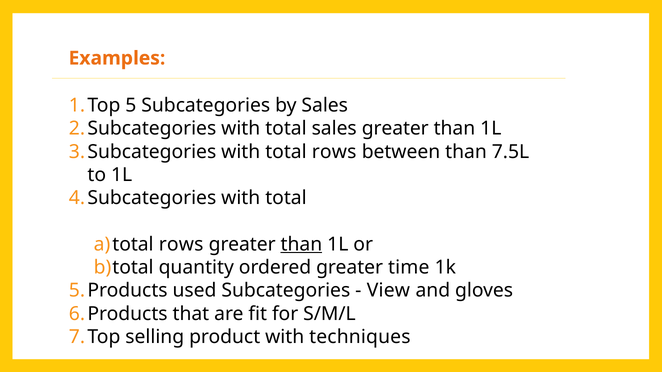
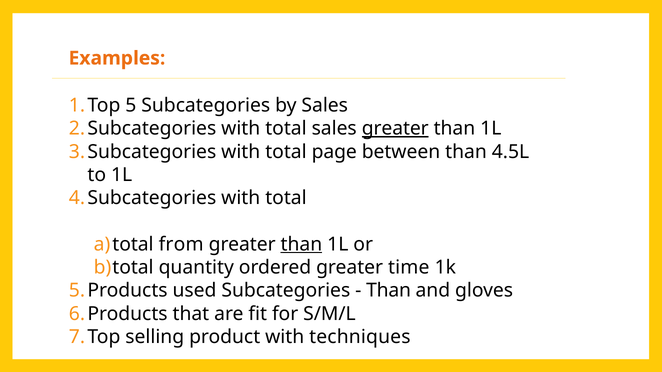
greater underline: none -> present (395, 129)
total rows: rows -> page (334, 152)
7.5L: 7.5L -> 4.5L (510, 152)
rows: rows -> from (181, 245)
View: View -> Than (389, 291)
